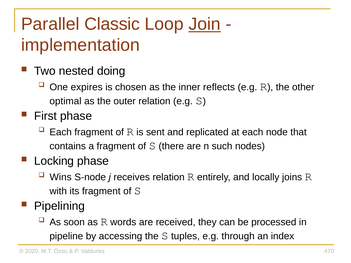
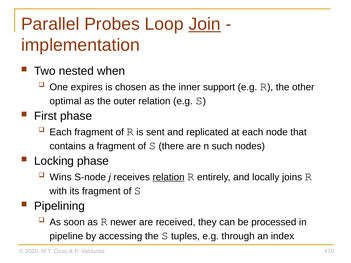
Classic: Classic -> Probes (112, 24)
doing: doing -> when (111, 71)
reflects: reflects -> support (219, 87)
relation underline: none -> present (169, 177)
words: words -> newer (123, 222)
